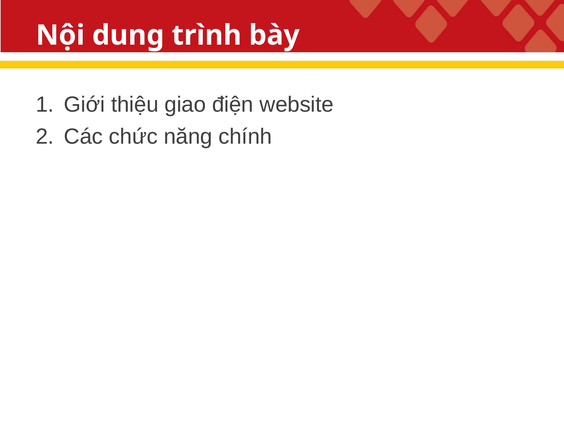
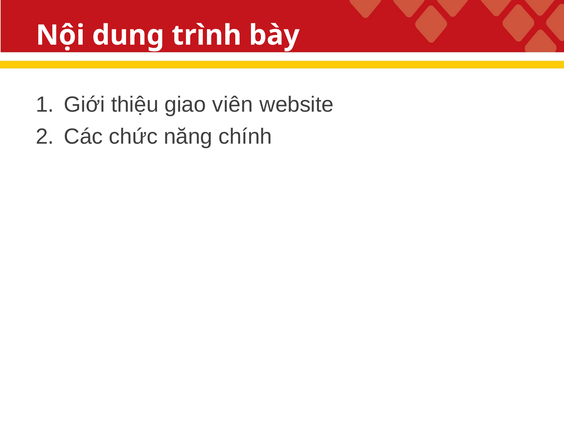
điện: điện -> viên (233, 105)
